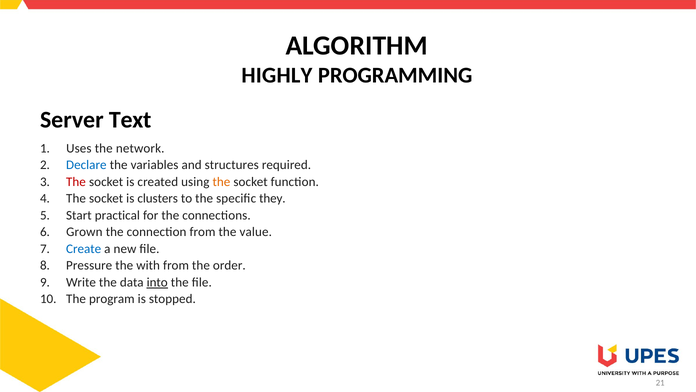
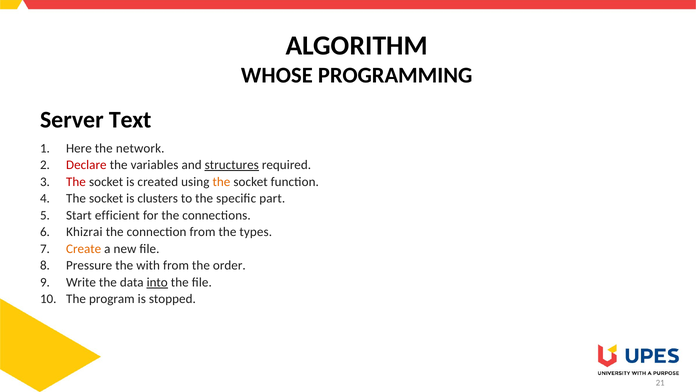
HIGHLY: HIGHLY -> WHOSE (277, 75)
Uses: Uses -> Here (79, 148)
Declare colour: blue -> red (86, 165)
structures underline: none -> present (232, 165)
they: they -> part (272, 198)
practical: practical -> efficient (117, 215)
Grown: Grown -> Khizrai (84, 232)
value: value -> types (256, 232)
Create colour: blue -> orange (84, 249)
